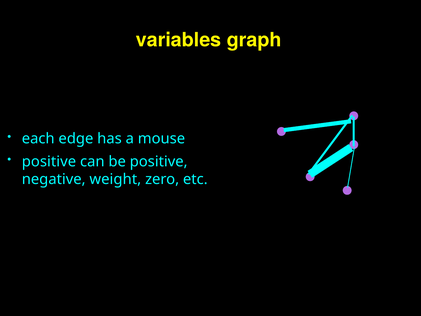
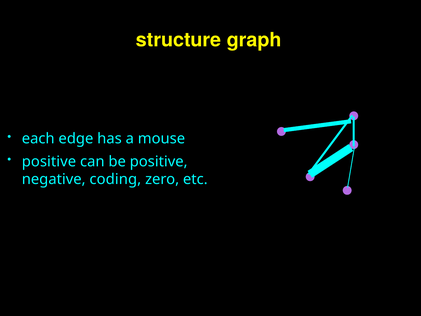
variables: variables -> structure (179, 40)
weight: weight -> coding (115, 179)
